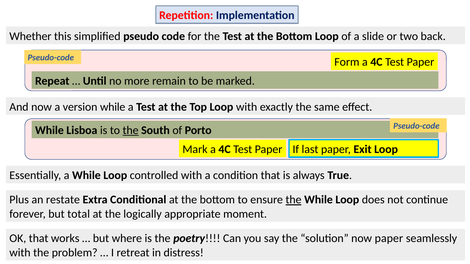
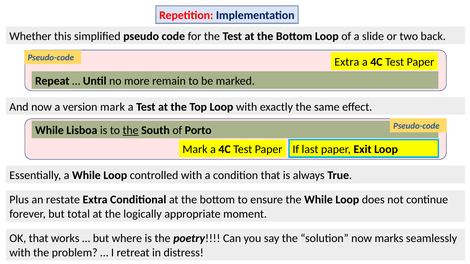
Form: Form -> Extra (347, 62)
version while: while -> mark (113, 107)
the underline: present -> none (294, 200)
now paper: paper -> marks (389, 239)
